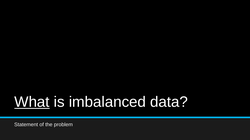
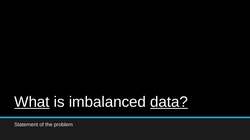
data underline: none -> present (169, 102)
